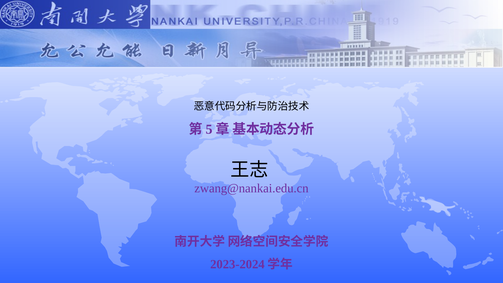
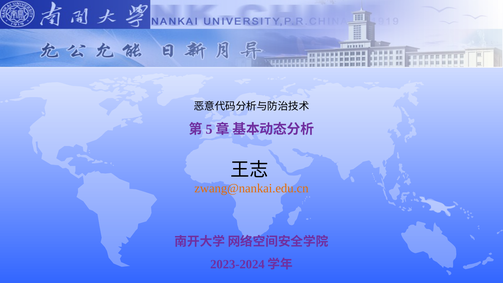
zwang@nankai.edu.cn colour: purple -> orange (251, 188)
